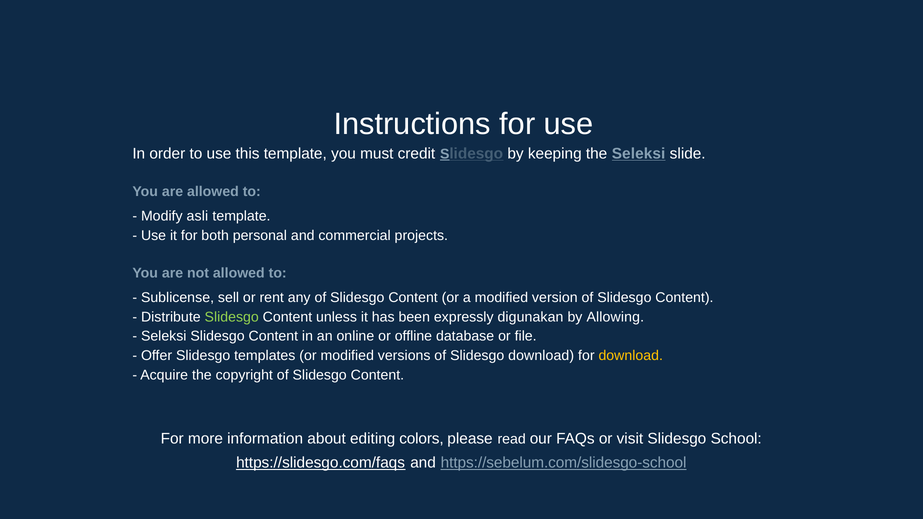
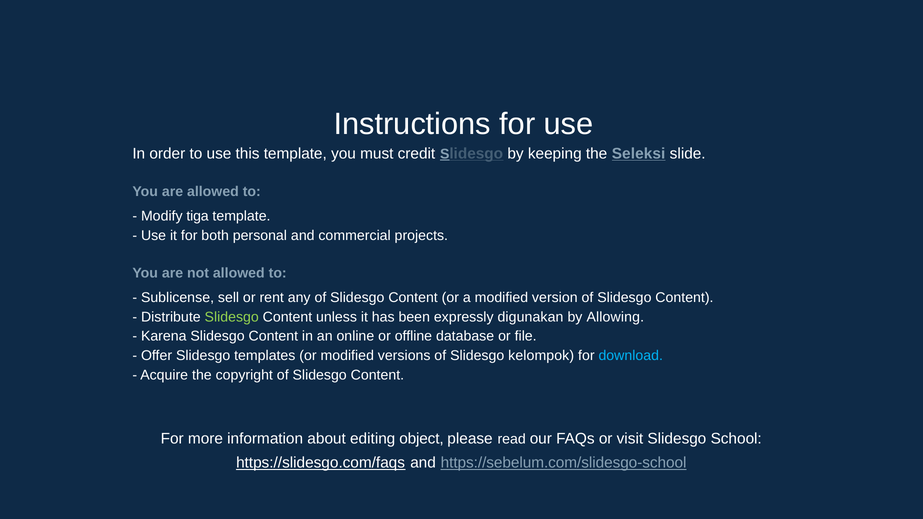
asli: asli -> tiga (198, 216)
Seleksi: Seleksi -> Karena (164, 336)
Slidesgo download: download -> kelompok (541, 356)
download colour: yellow -> light blue (631, 356)
colors: colors -> object (421, 439)
